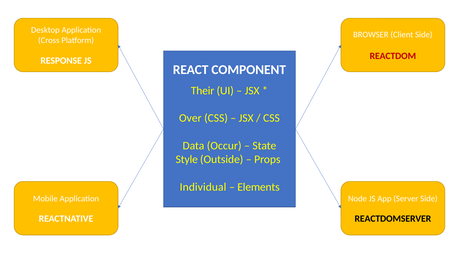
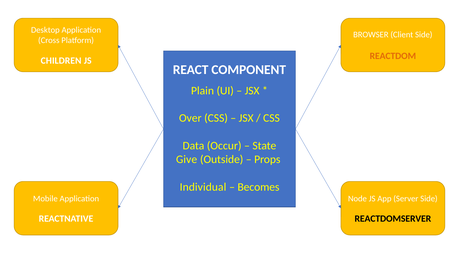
REACTDOM colour: red -> orange (393, 56)
RESPONSE: RESPONSE -> CHILDREN (61, 61)
Their: Their -> Plain (203, 91)
Style: Style -> Give (187, 160)
Elements: Elements -> Becomes (258, 187)
